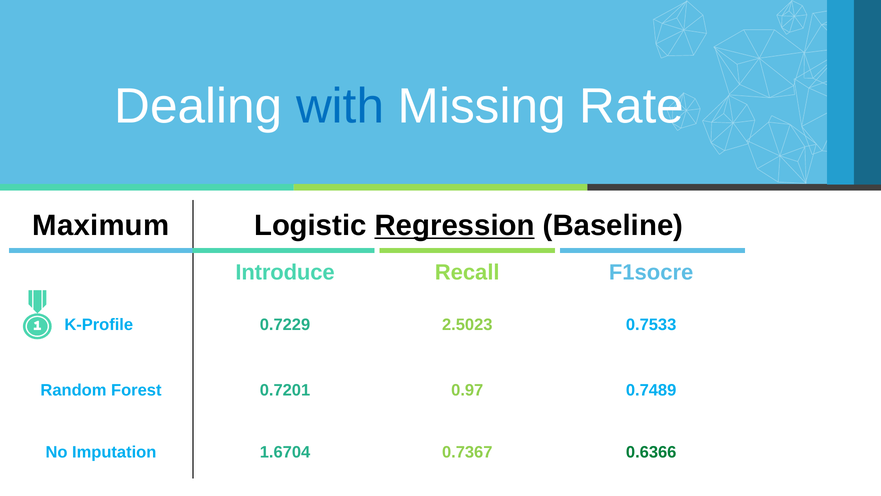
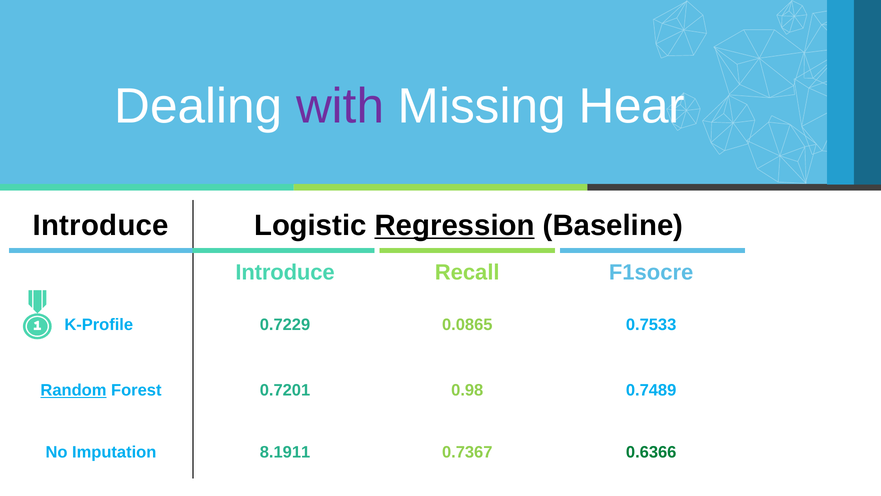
with colour: blue -> purple (340, 106)
Rate: Rate -> Hear (632, 106)
Maximum: Maximum -> Introduce (101, 225)
2.5023: 2.5023 -> 0.0865 (467, 325)
Random underline: none -> present (73, 390)
0.97: 0.97 -> 0.98 (467, 390)
1.6704: 1.6704 -> 8.1911 (285, 452)
